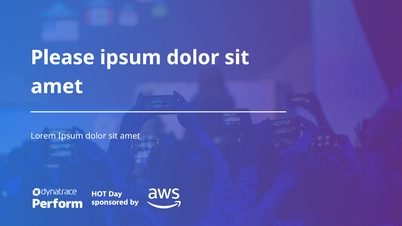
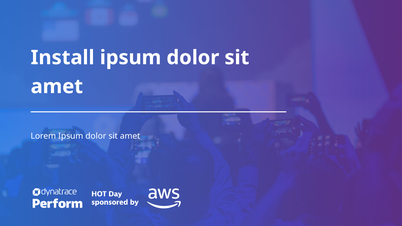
Please: Please -> Install (63, 58)
